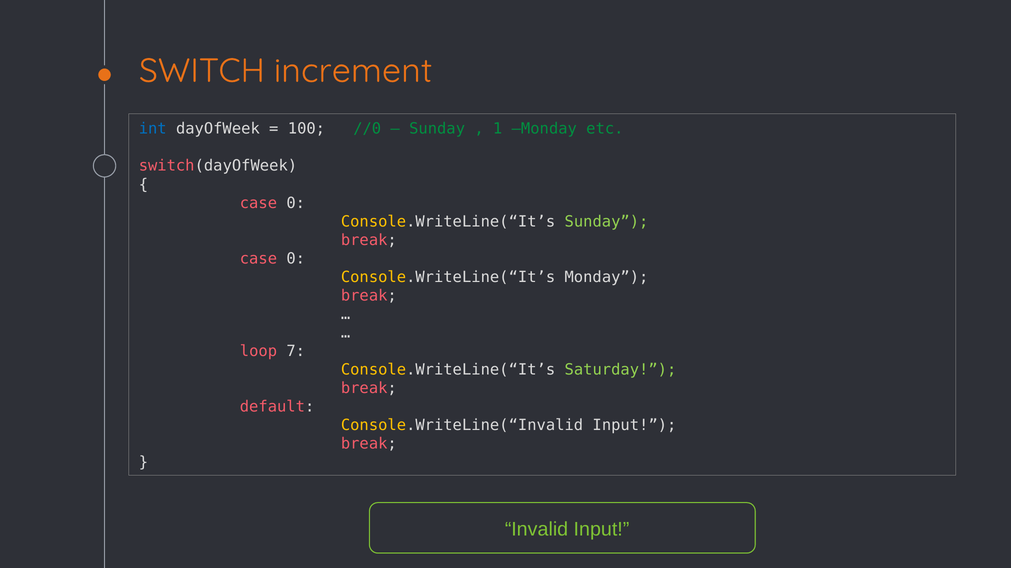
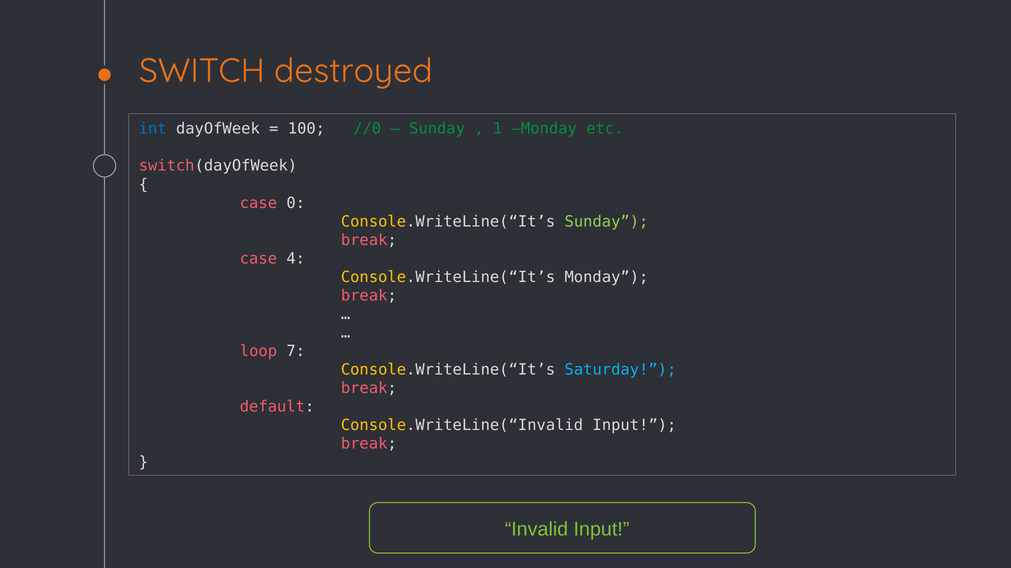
increment: increment -> destroyed (353, 71)
0: 0 -> 4 (296, 259)
Saturday colour: light green -> light blue (620, 370)
